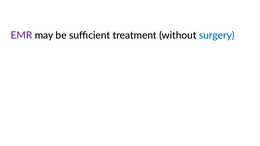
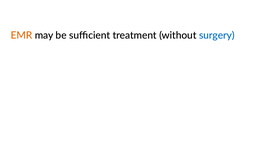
EMR colour: purple -> orange (21, 35)
